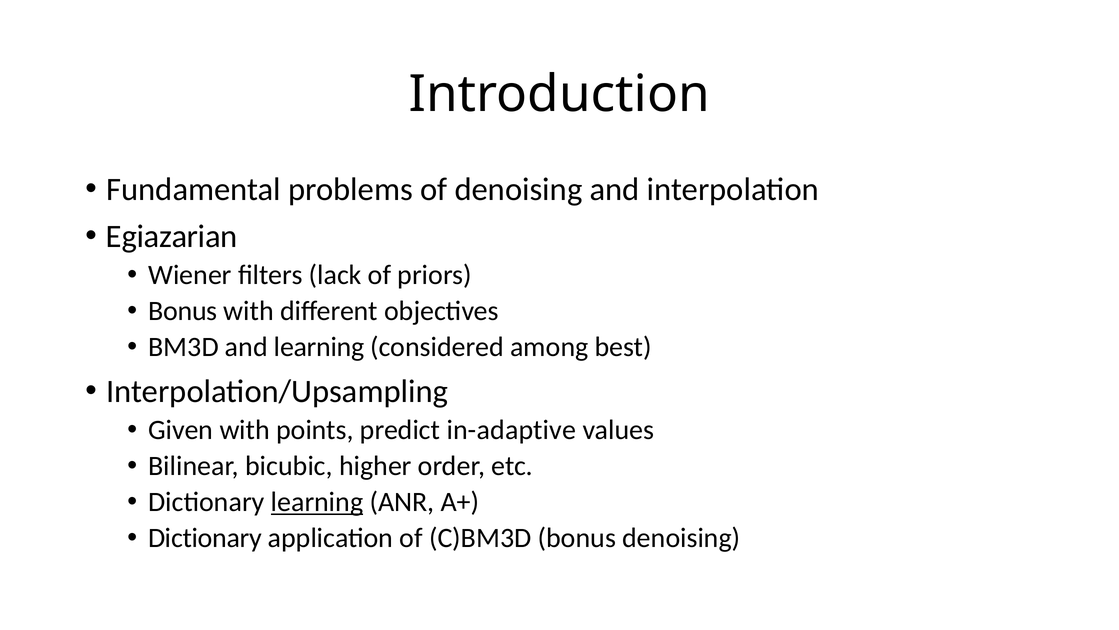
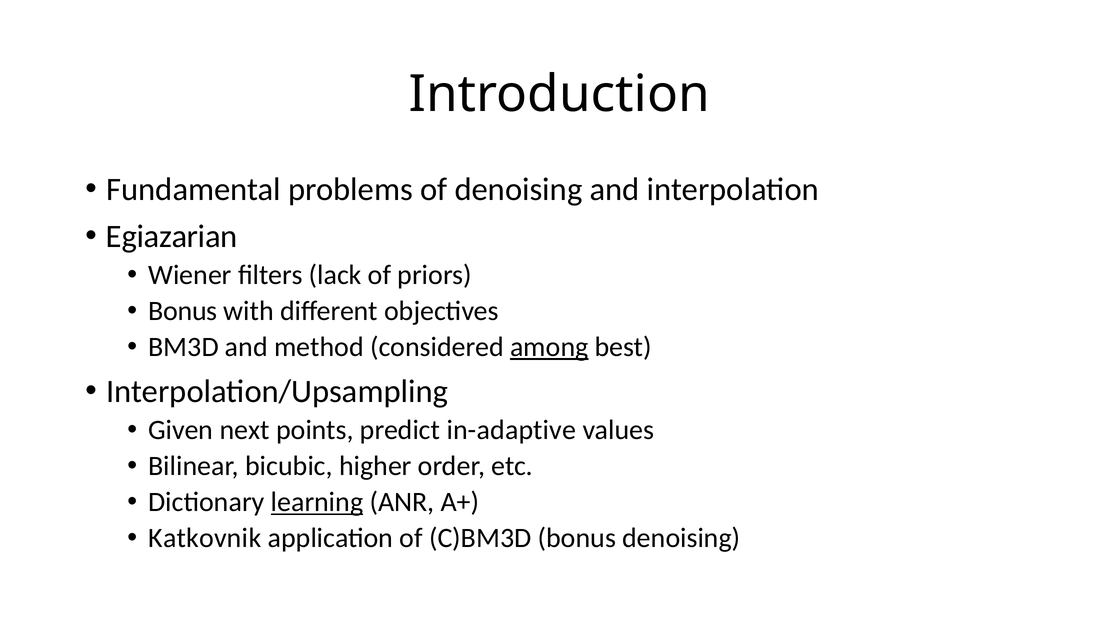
and learning: learning -> method (319, 347)
among underline: none -> present (549, 347)
Given with: with -> next (245, 430)
Dictionary: Dictionary -> Katkovnik (205, 538)
